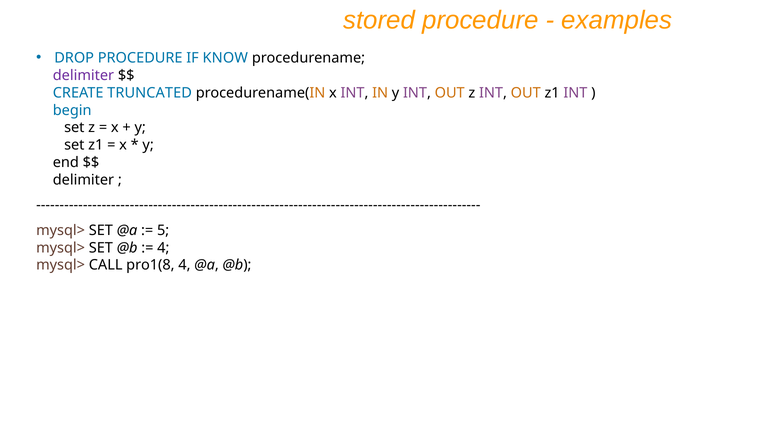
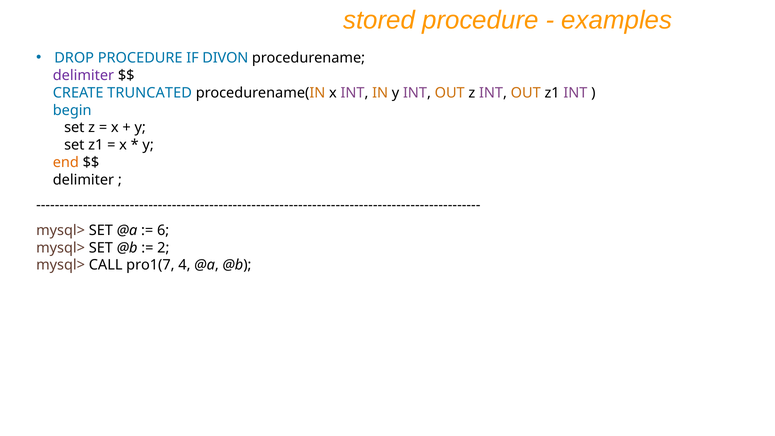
KNOW: KNOW -> DIVON (225, 58)
end colour: black -> orange (66, 163)
5: 5 -> 6 (163, 230)
4: 4 -> 2 (163, 248)
pro1(8: pro1(8 -> pro1(7 (150, 265)
